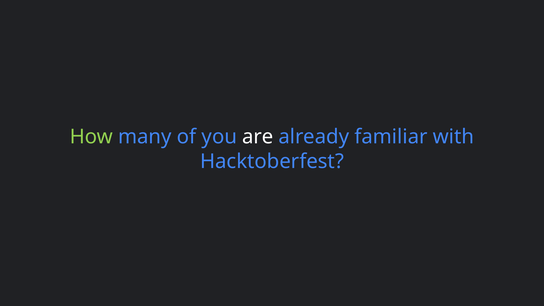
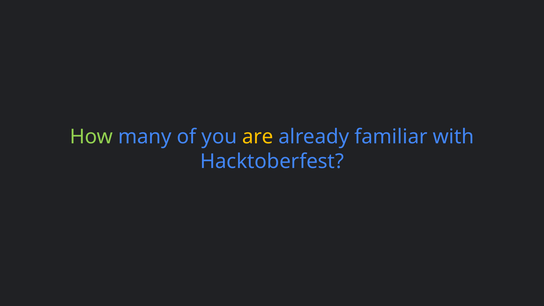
are colour: white -> yellow (258, 137)
